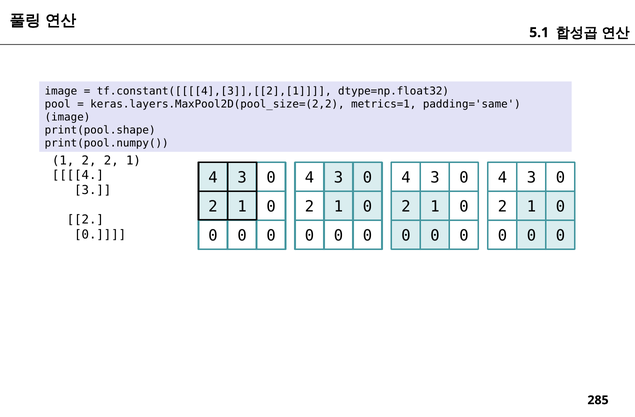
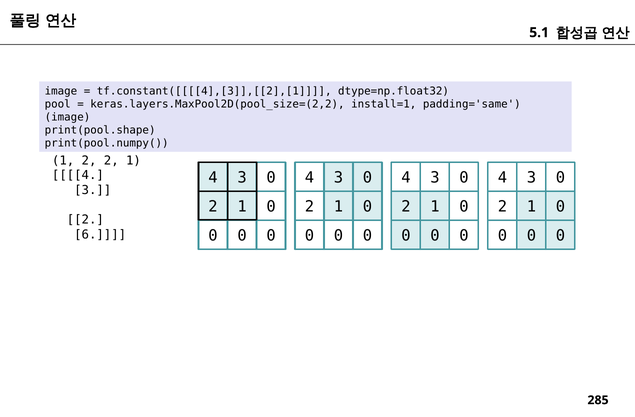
metrics=1: metrics=1 -> install=1 (384, 104)
0: 0 -> 6 (100, 235)
